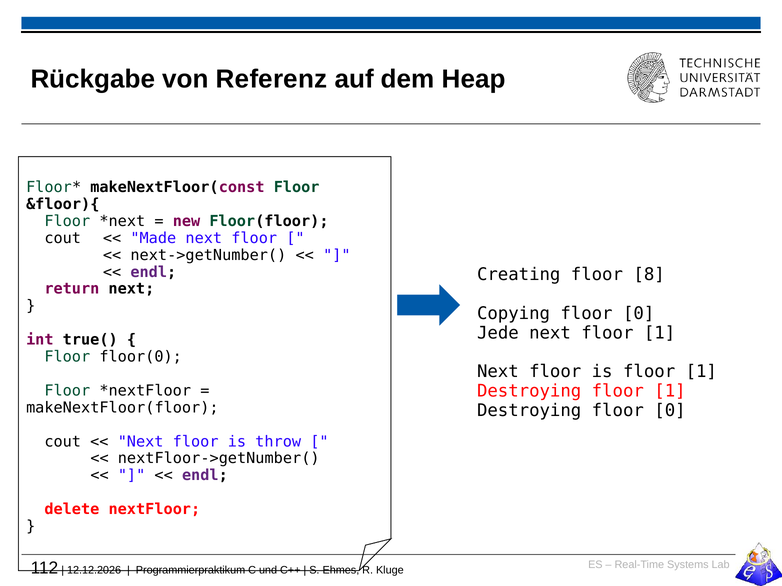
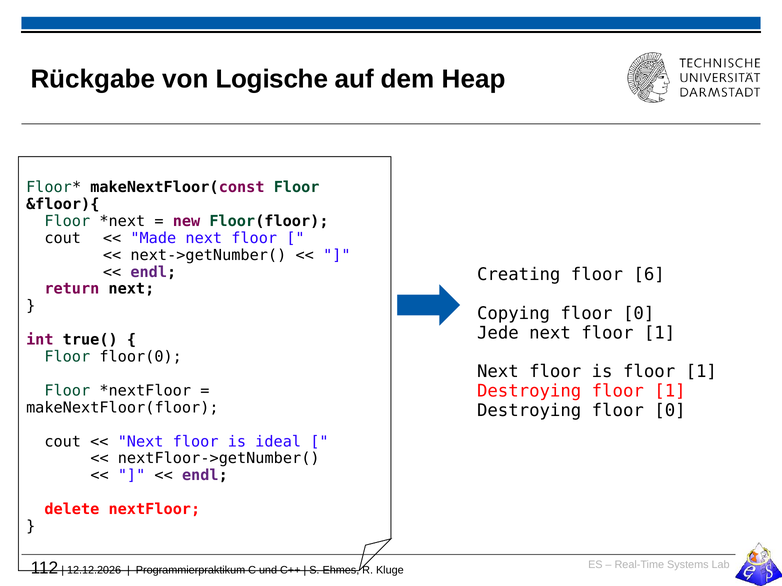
Referenz: Referenz -> Logische (272, 79)
8: 8 -> 6 (649, 275)
throw: throw -> ideal (278, 442)
